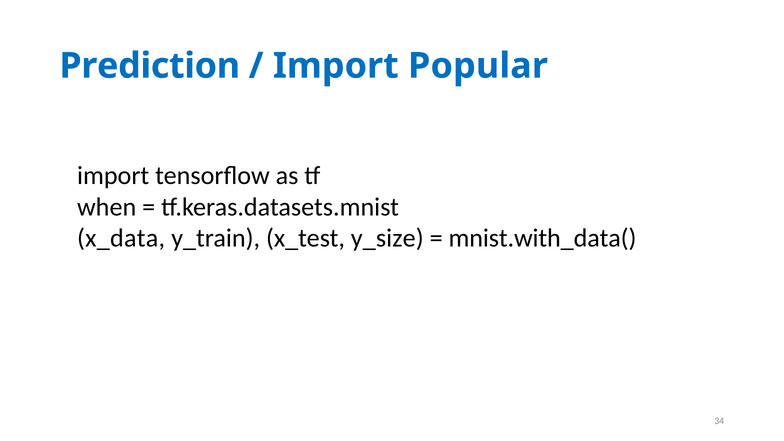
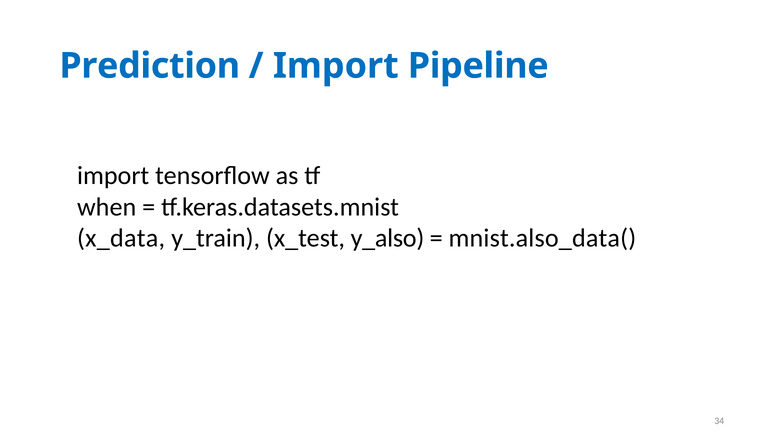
Popular: Popular -> Pipeline (478, 66)
y_size: y_size -> y_also (387, 238)
mnist.with_data(: mnist.with_data( -> mnist.also_data( (542, 238)
